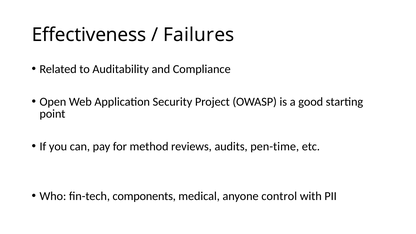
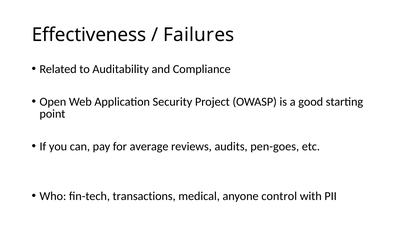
method: method -> average (149, 146)
pen-time: pen-time -> pen-goes (275, 146)
components: components -> transactions (144, 196)
